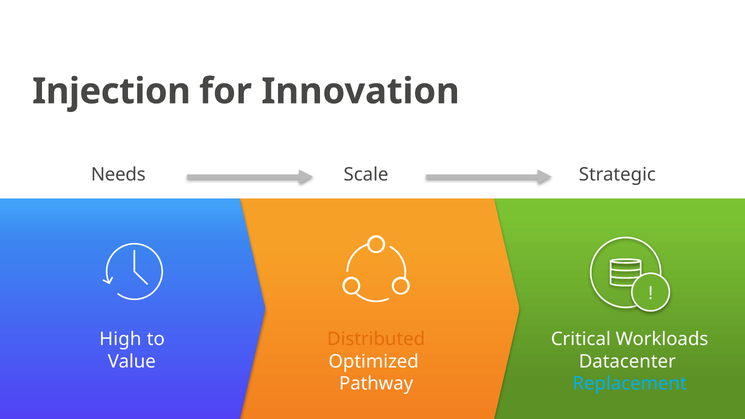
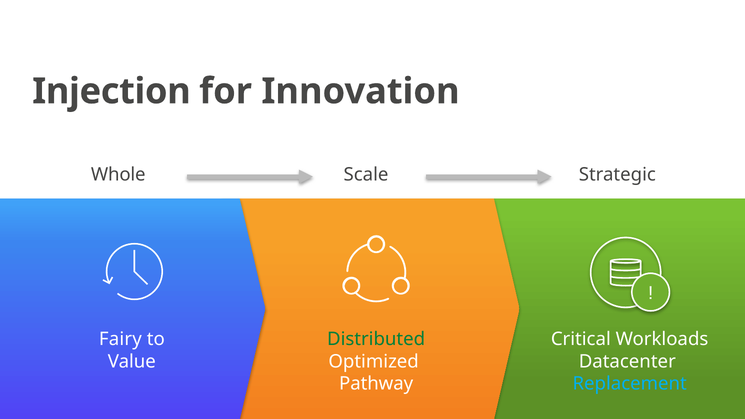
Needs: Needs -> Whole (118, 174)
High: High -> Fairy (120, 339)
Distributed colour: orange -> green (376, 339)
